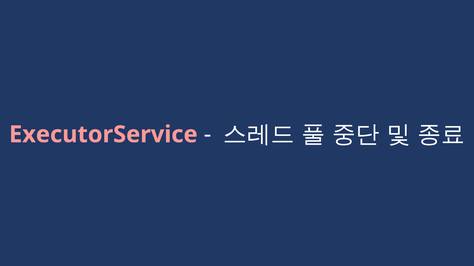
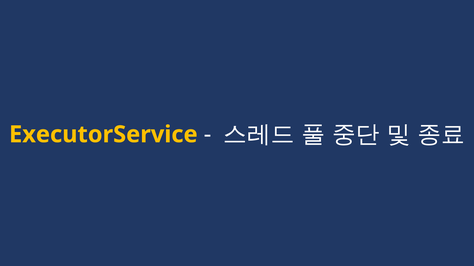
ExecutorService colour: pink -> yellow (103, 135)
